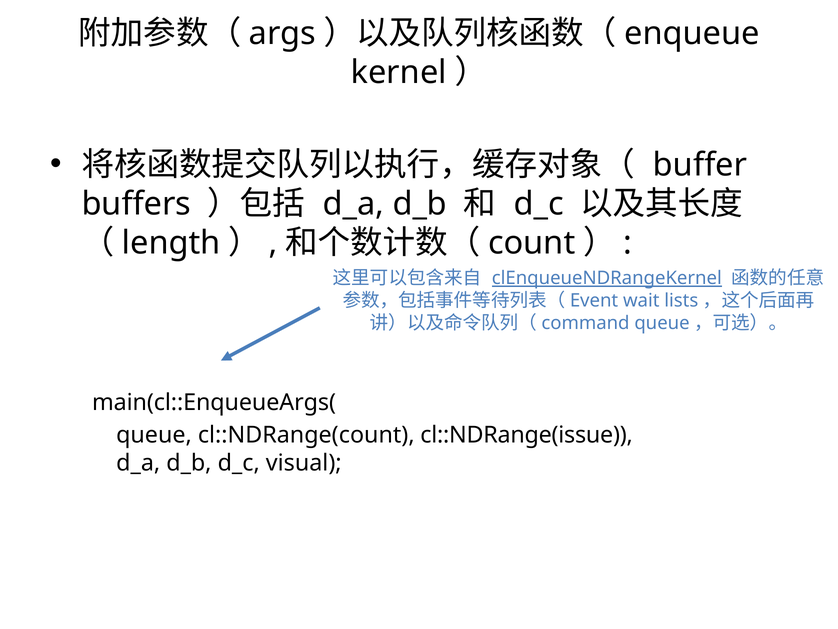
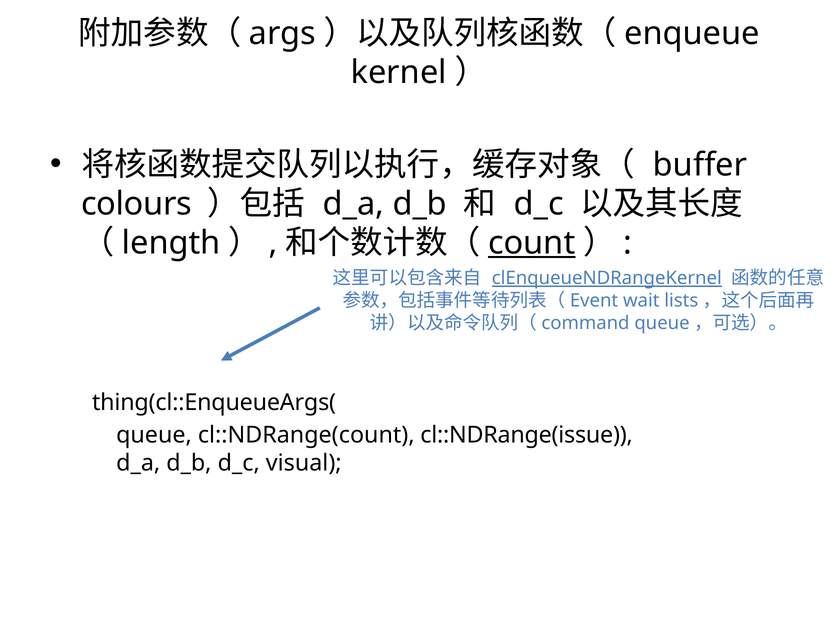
buffers: buffers -> colours (136, 204)
count underline: none -> present (532, 243)
main(cl::EnqueueArgs(: main(cl::EnqueueArgs( -> thing(cl::EnqueueArgs( (214, 402)
